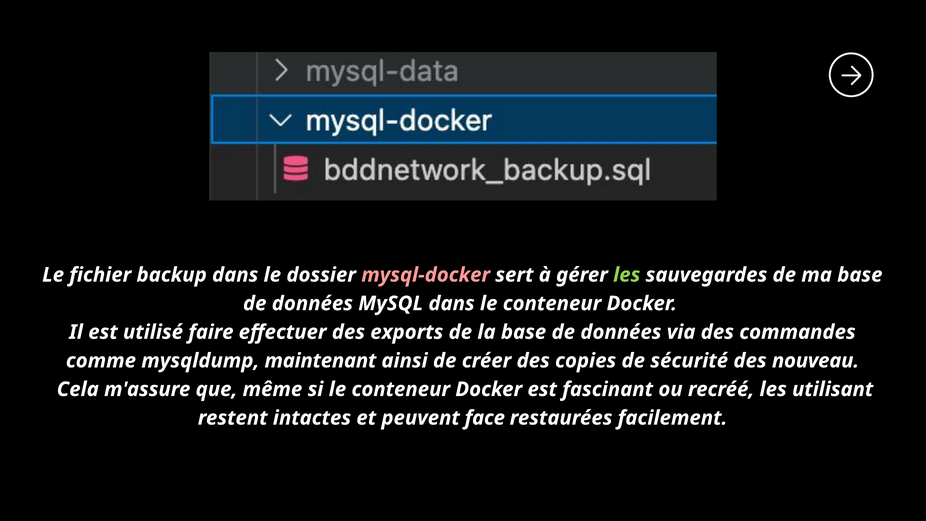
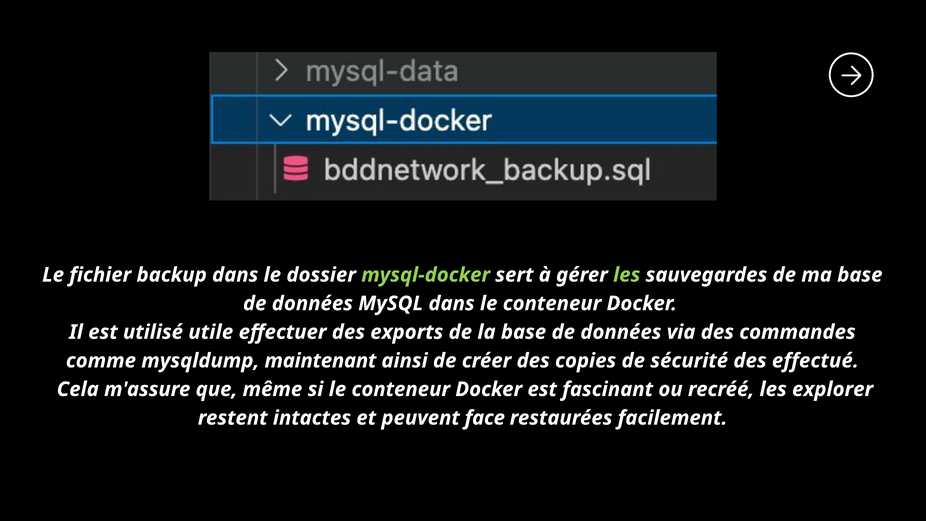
mysql-docker colour: pink -> light green (426, 275)
faire: faire -> utile (211, 332)
nouveau: nouveau -> effectué (815, 361)
utilisant: utilisant -> explorer (833, 389)
